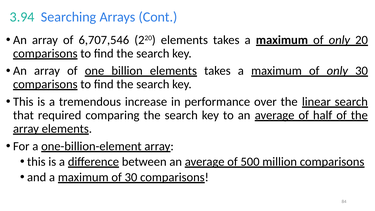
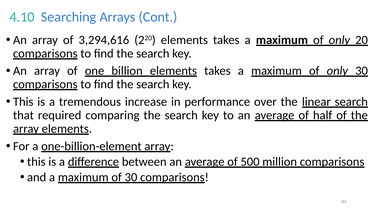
3.94: 3.94 -> 4.10 (22, 17)
6,707,546: 6,707,546 -> 3,294,616 (104, 40)
